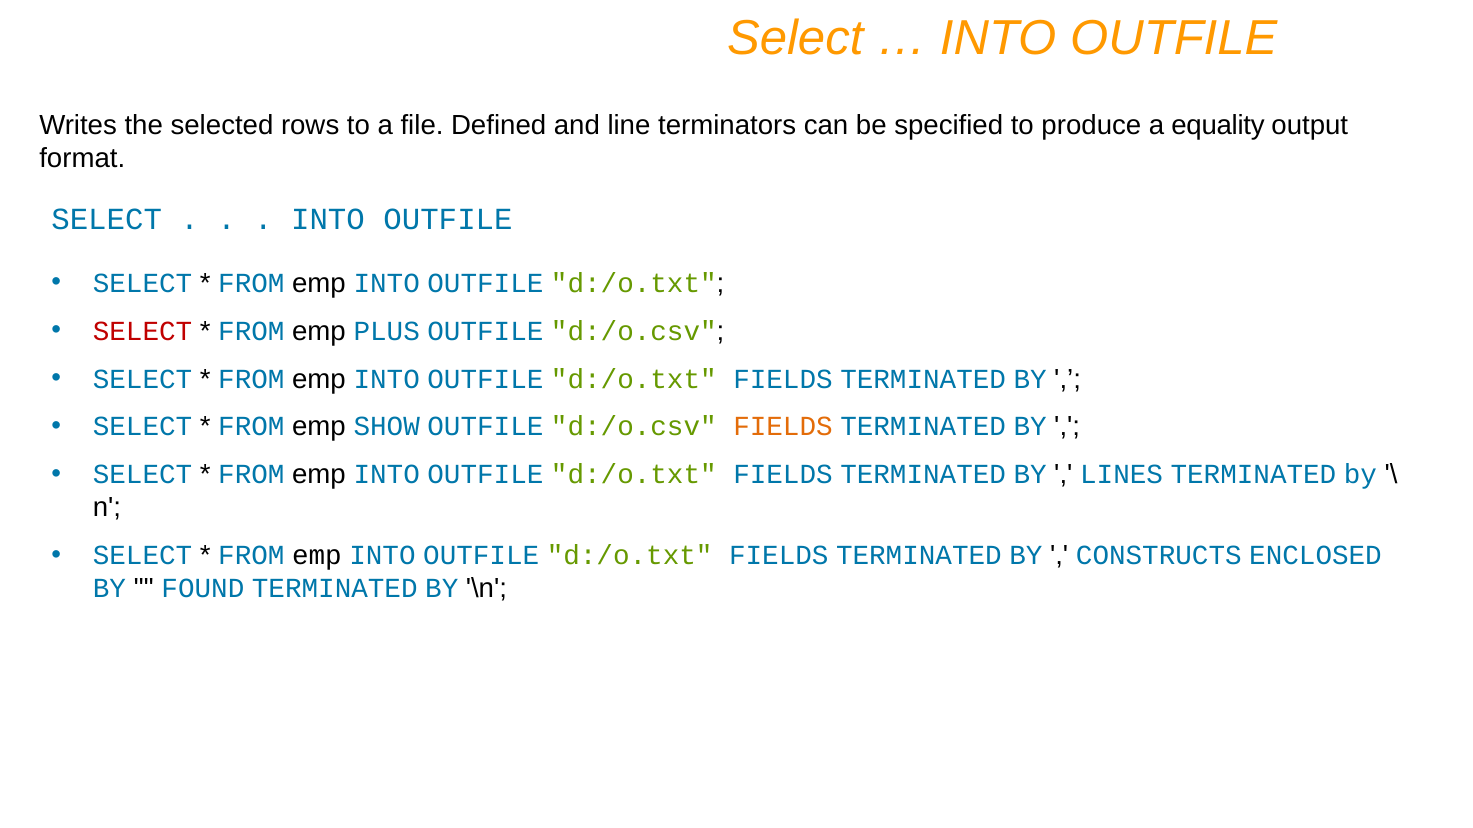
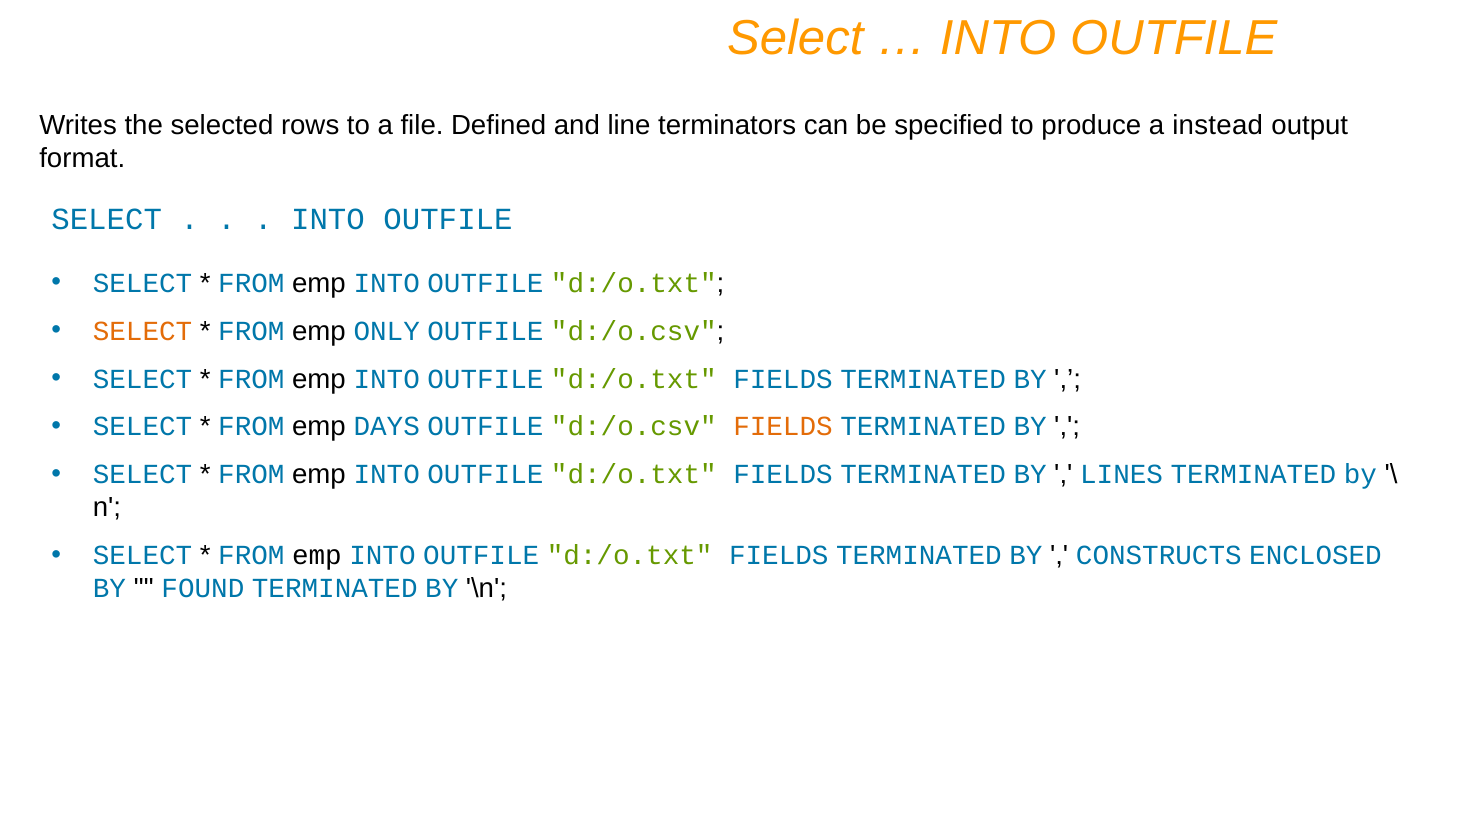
equality: equality -> instead (1218, 125)
SELECT colour: red -> orange (143, 331)
PLUS: PLUS -> ONLY (387, 331)
SHOW: SHOW -> DAYS (387, 427)
